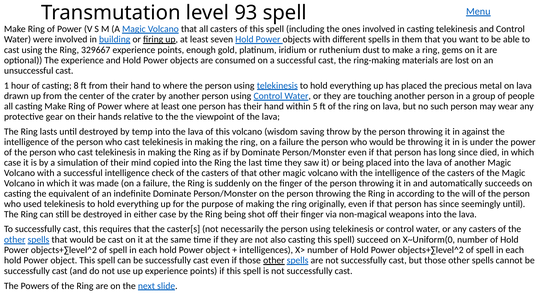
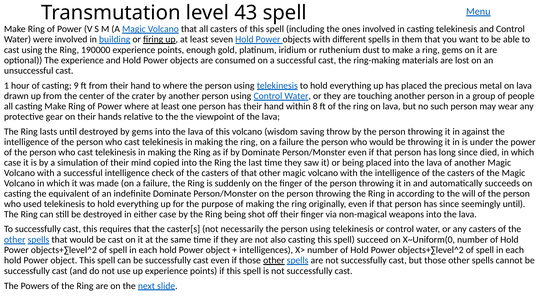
93: 93 -> 43 (246, 13)
329667: 329667 -> 190000 (96, 50)
8: 8 -> 9 (76, 86)
5: 5 -> 8 (315, 107)
by temp: temp -> gems (142, 132)
